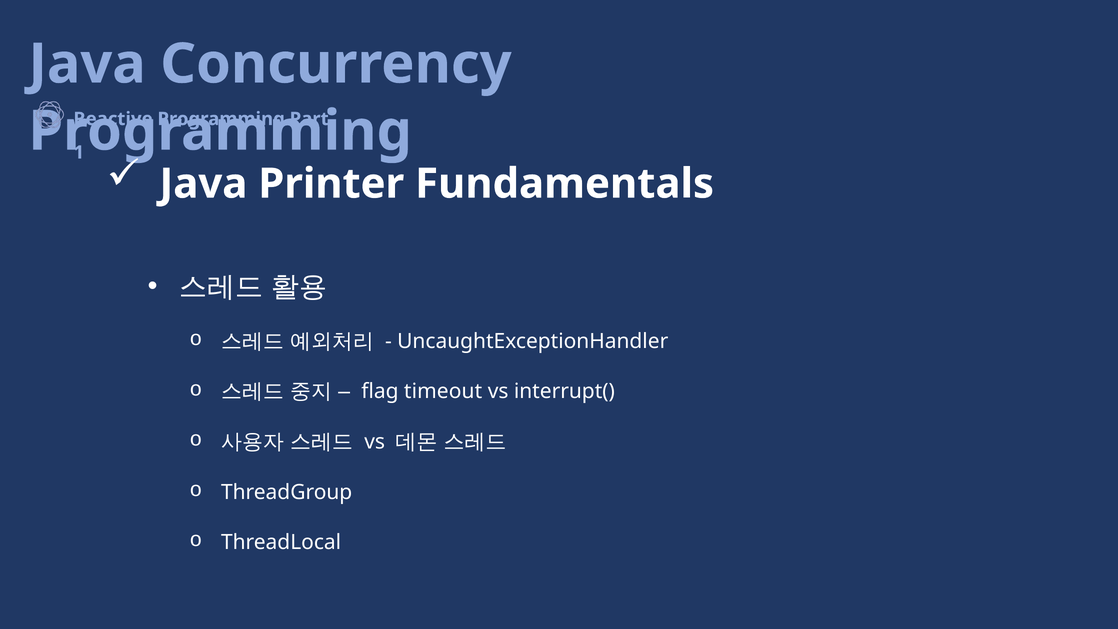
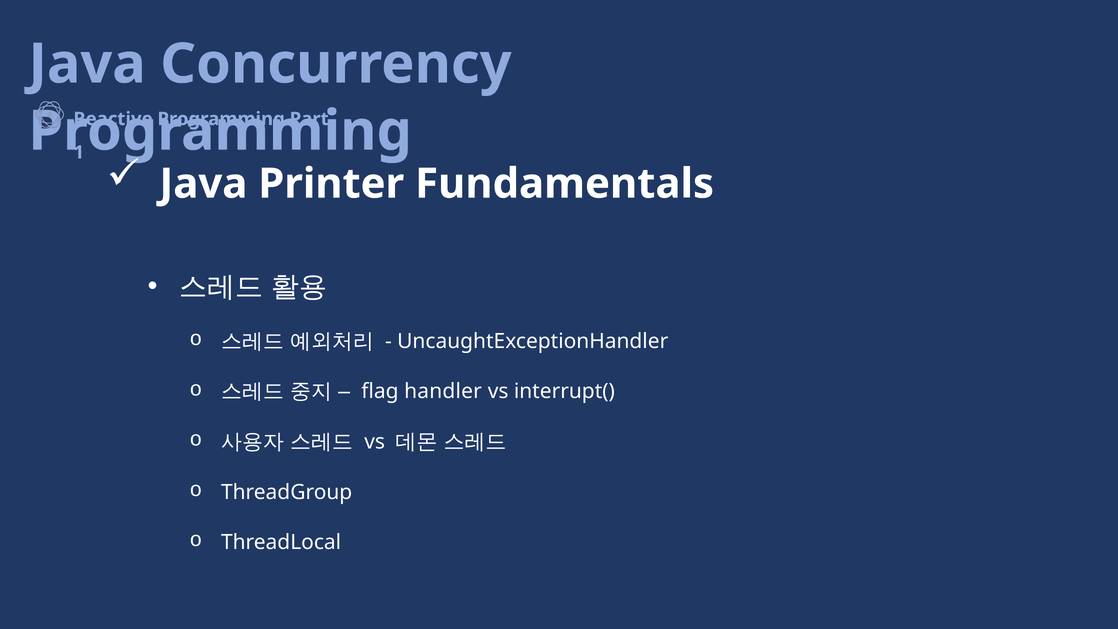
timeout: timeout -> handler (443, 391)
